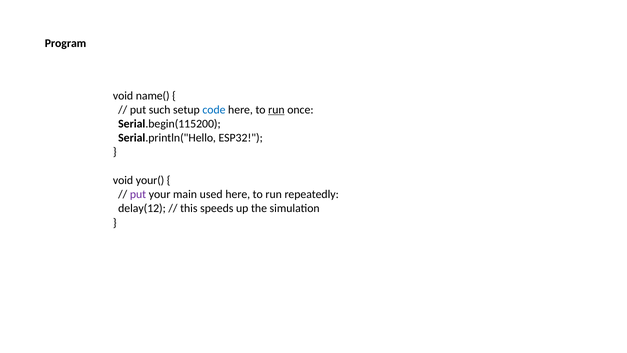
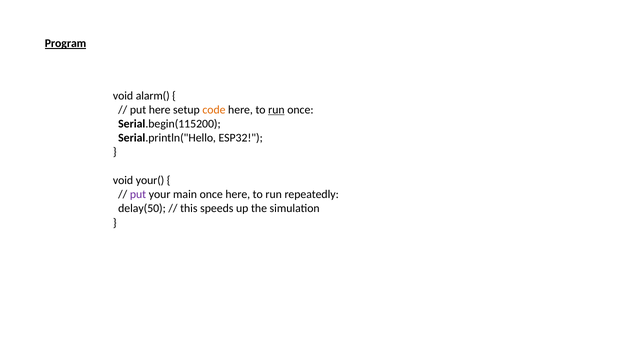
Program underline: none -> present (66, 43)
name(: name( -> alarm( (153, 96)
put such: such -> here (160, 110)
code colour: blue -> orange (214, 110)
main used: used -> once (211, 194)
delay(12: delay(12 -> delay(50 (142, 208)
